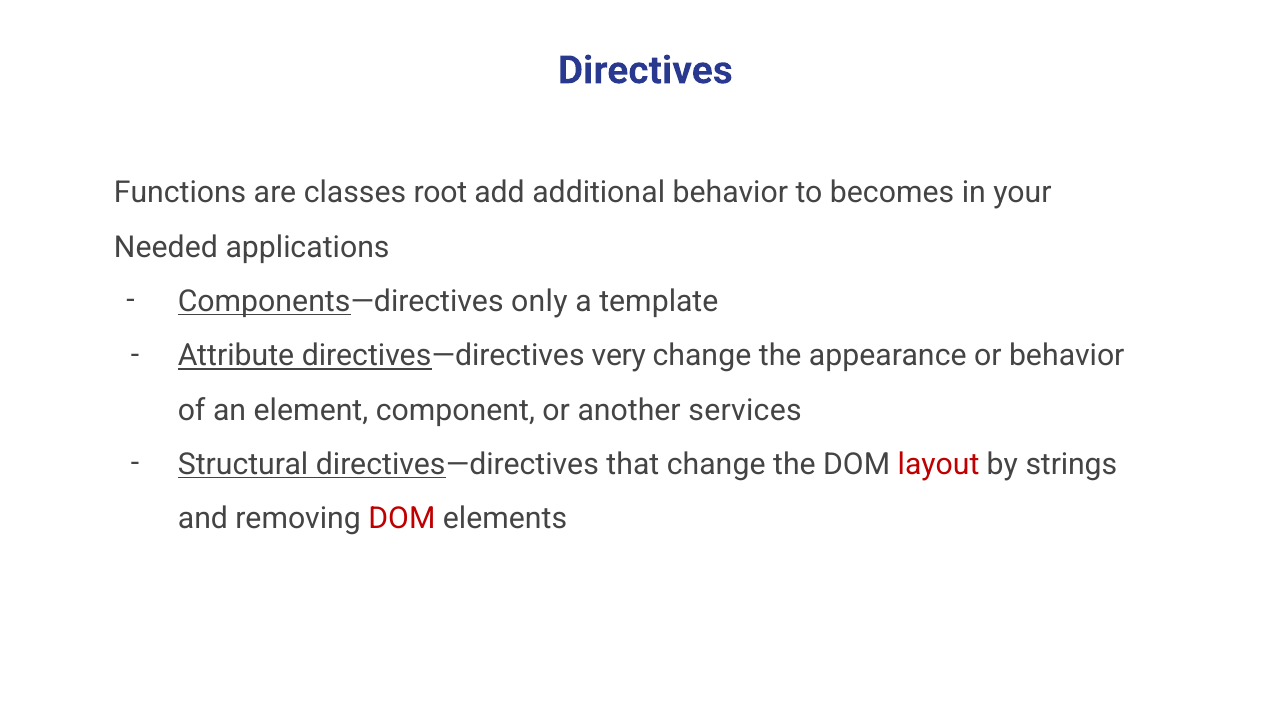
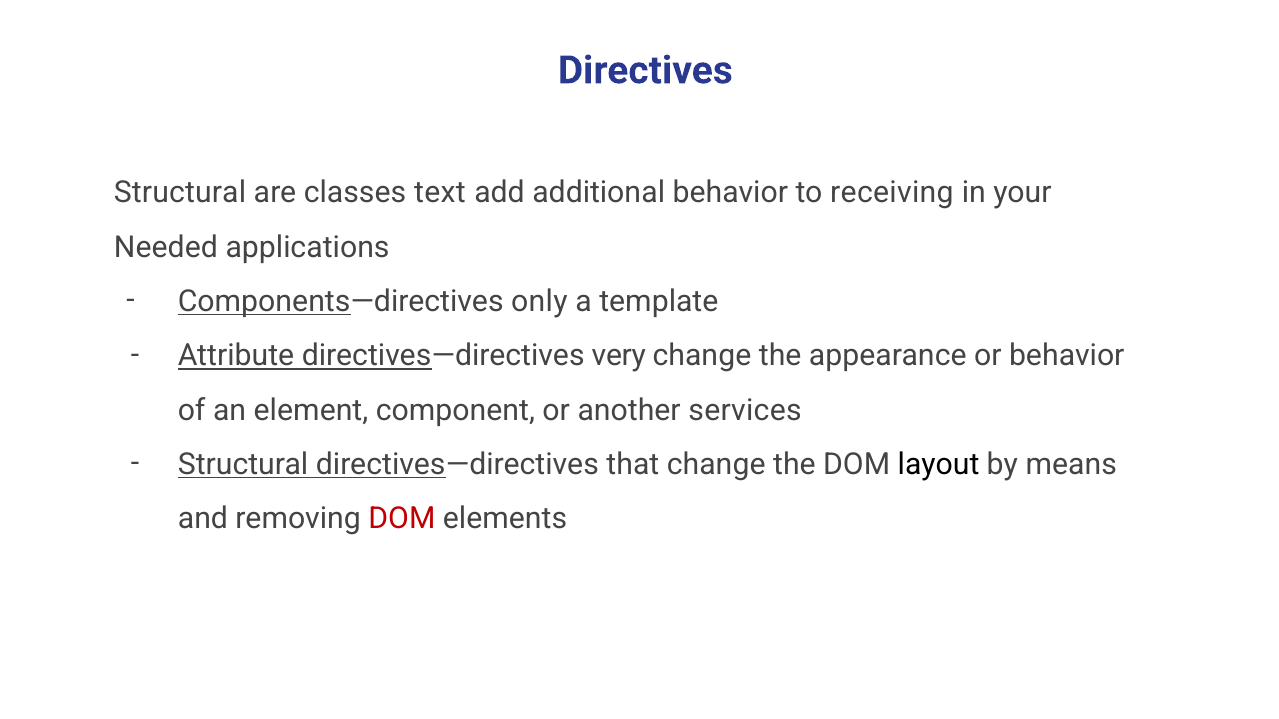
Functions: Functions -> Structural (180, 193)
root: root -> text (440, 193)
becomes: becomes -> receiving (892, 193)
layout colour: red -> black (939, 465)
strings: strings -> means (1071, 465)
